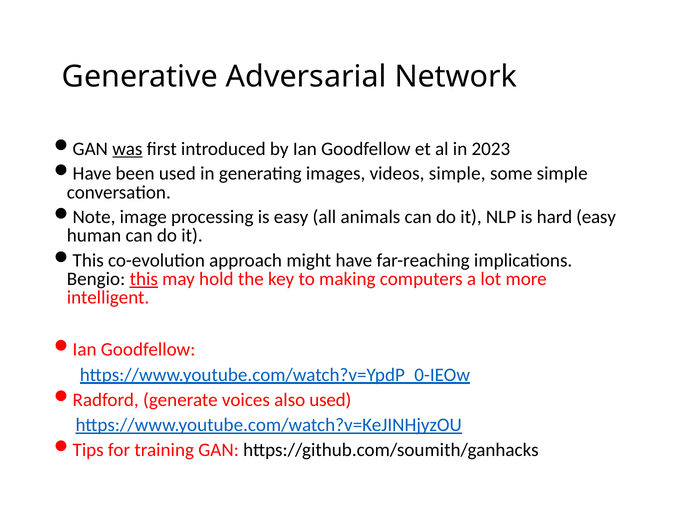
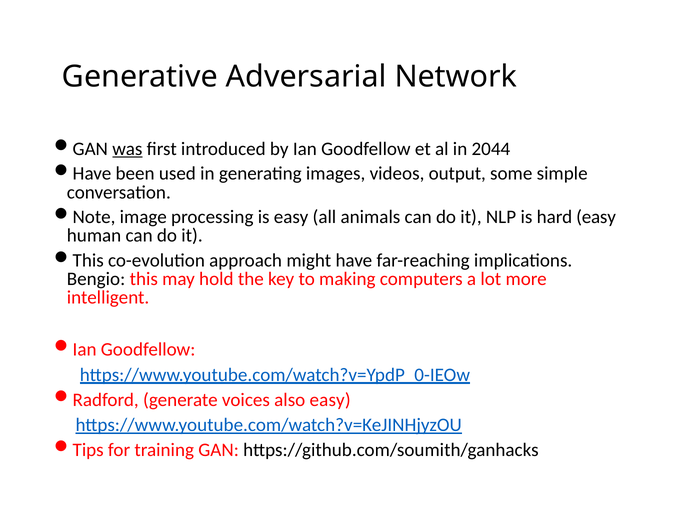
2023: 2023 -> 2044 (491, 149)
videos simple: simple -> output (457, 174)
this underline: present -> none (144, 279)
also used: used -> easy (330, 400)
